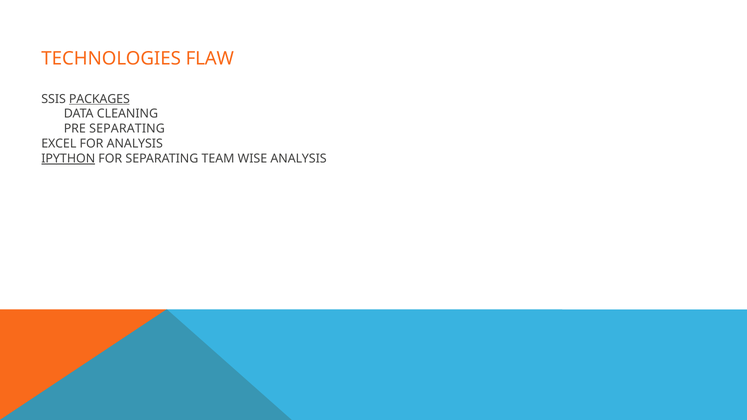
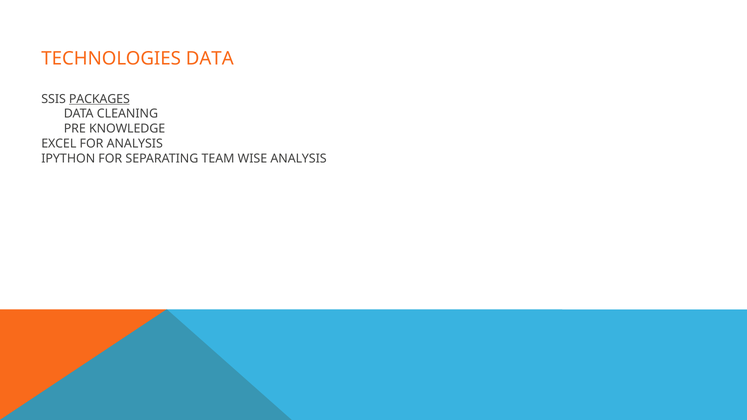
TECHNOLOGIES FLAW: FLAW -> DATA (210, 58)
PRE SEPARATING: SEPARATING -> KNOWLEDGE (127, 129)
IPYTHON underline: present -> none (68, 159)
